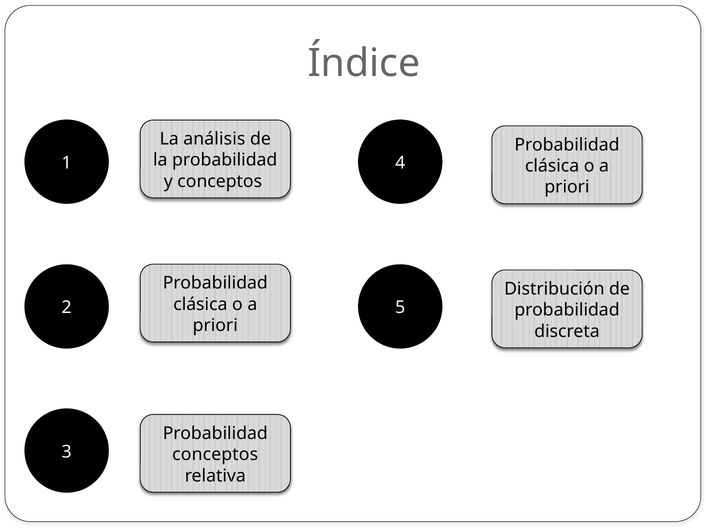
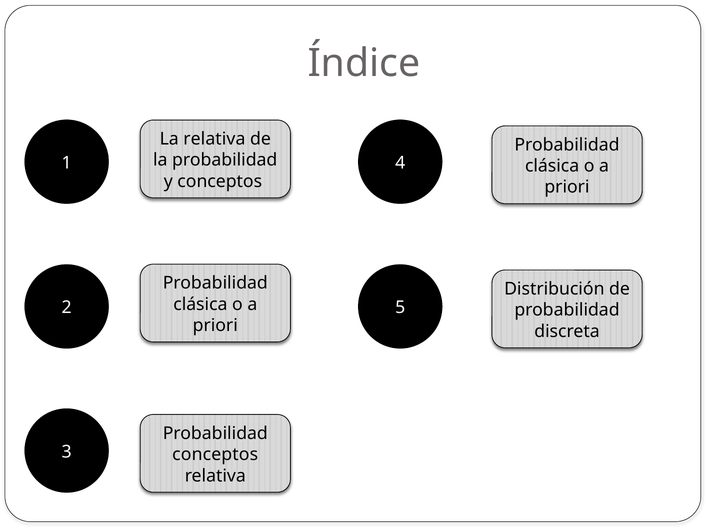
La análisis: análisis -> relativa (214, 139)
